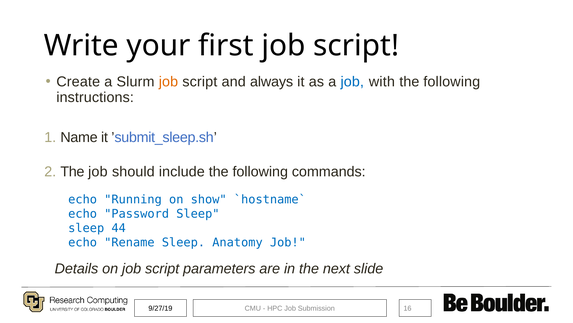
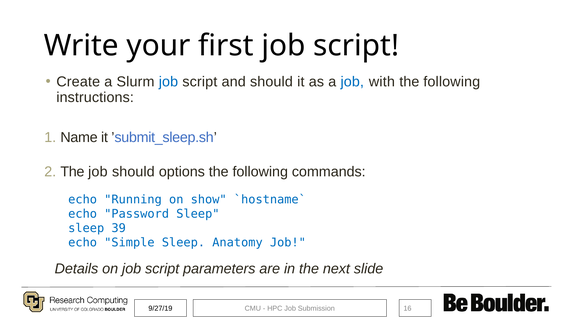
job colour: orange -> blue (168, 82)
and always: always -> should (271, 82)
include: include -> options (182, 171)
44: 44 -> 39 (119, 228)
Rename: Rename -> Simple (129, 242)
